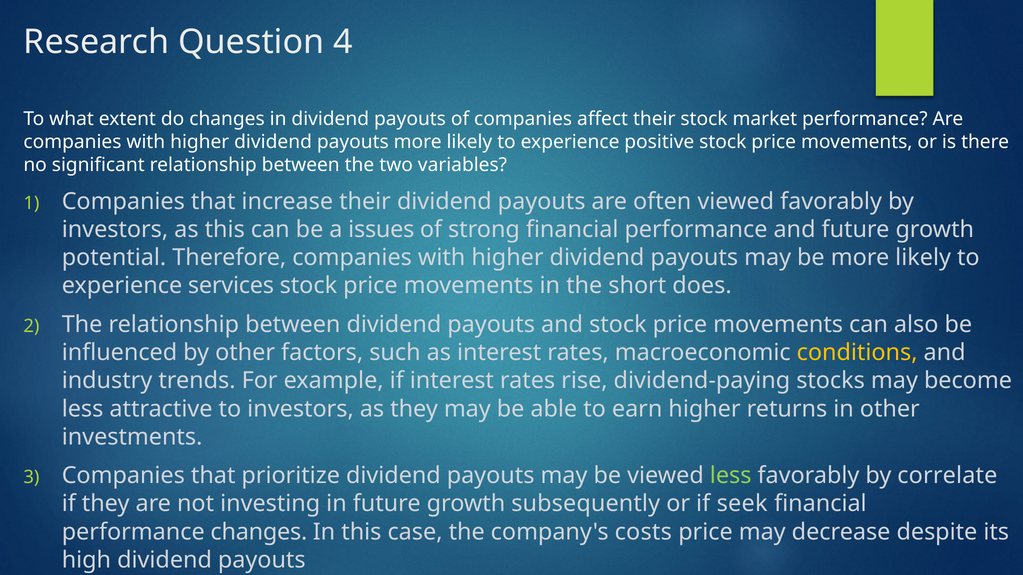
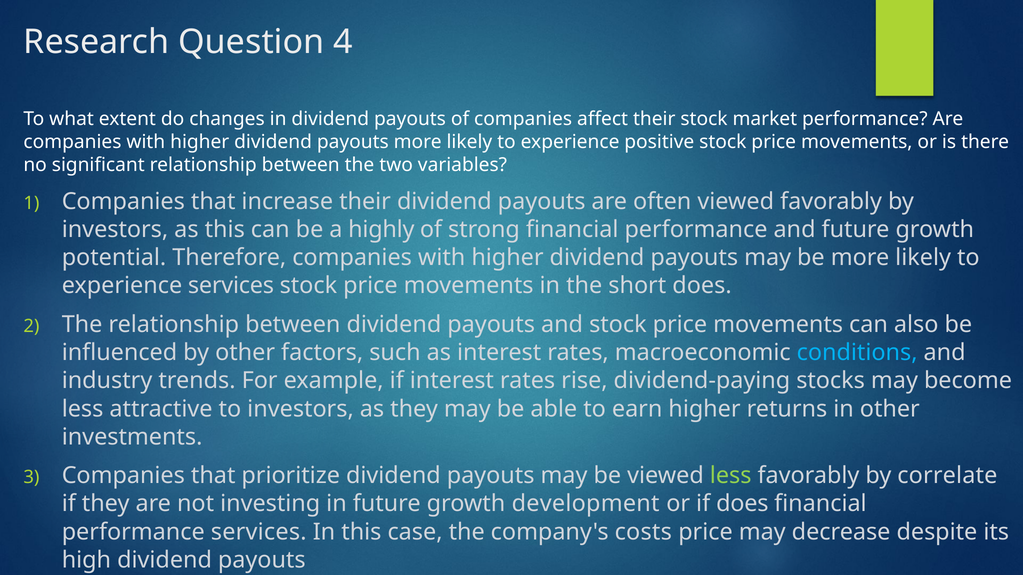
issues: issues -> highly (381, 230)
conditions colour: yellow -> light blue (857, 353)
subsequently: subsequently -> development (586, 504)
if seek: seek -> does (742, 504)
performance changes: changes -> services (259, 532)
